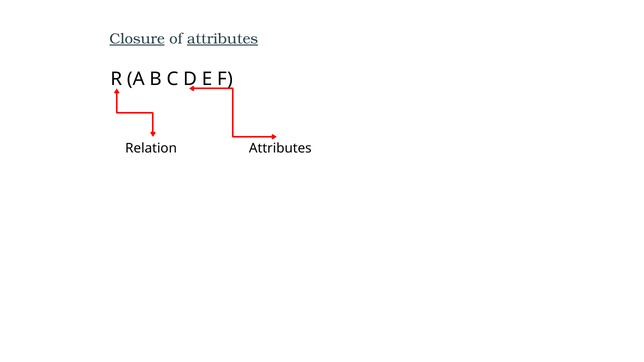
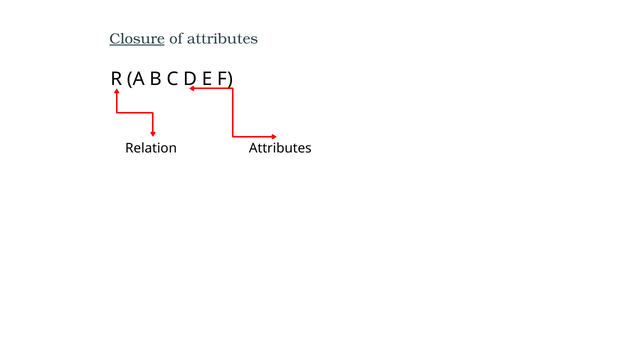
attributes underline: present -> none (223, 39)
